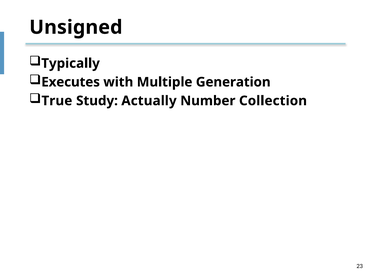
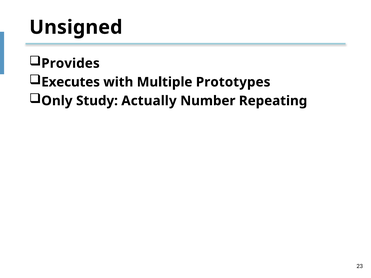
Typically: Typically -> Provides (70, 63)
Generation: Generation -> Prototypes (233, 82)
True: True -> Only (57, 101)
Collection: Collection -> Repeating (273, 101)
